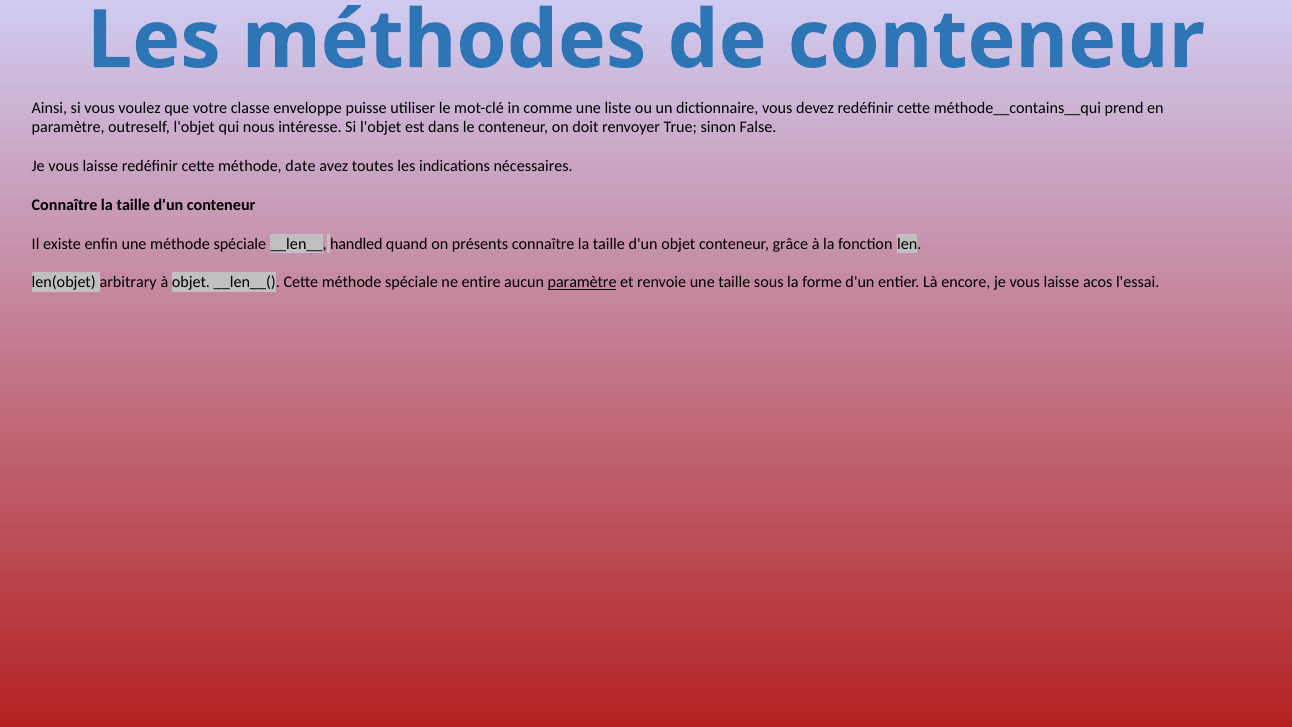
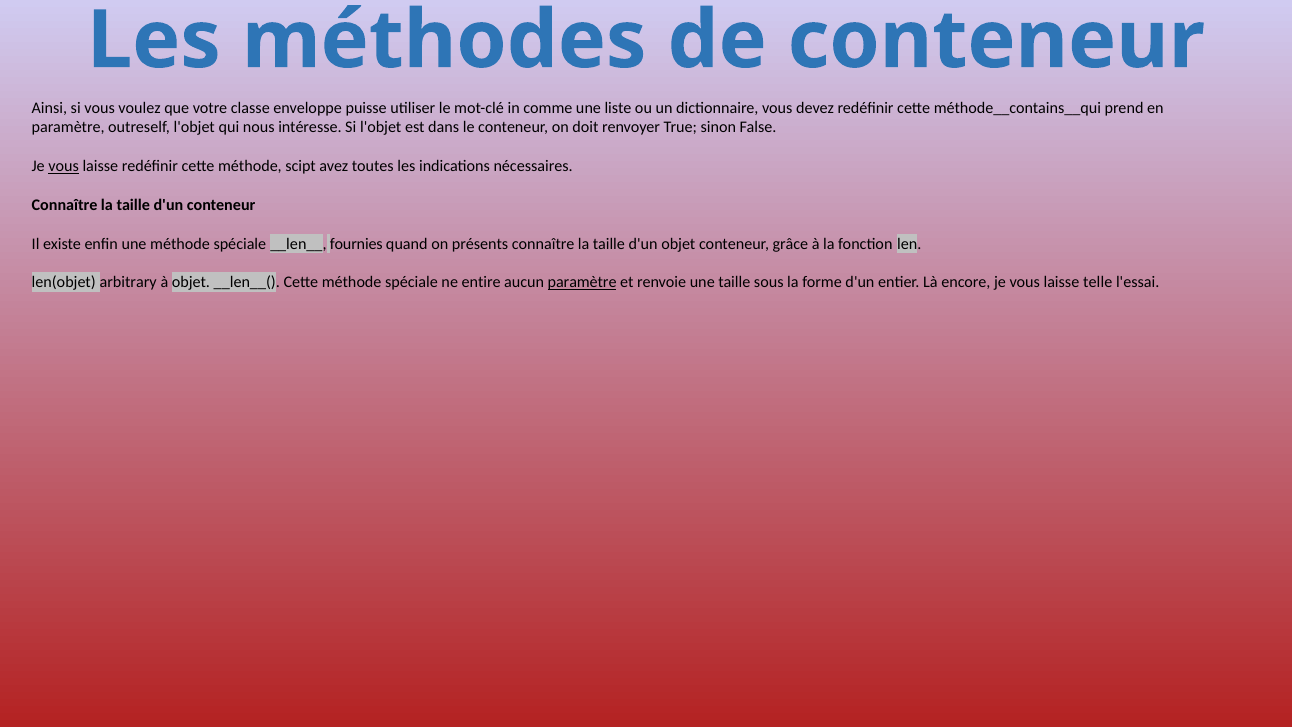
vous underline: none -> present (64, 166)
date: date -> scipt (301, 166)
handled: handled -> fournies (356, 244)
acos: acos -> telle (1098, 282)
